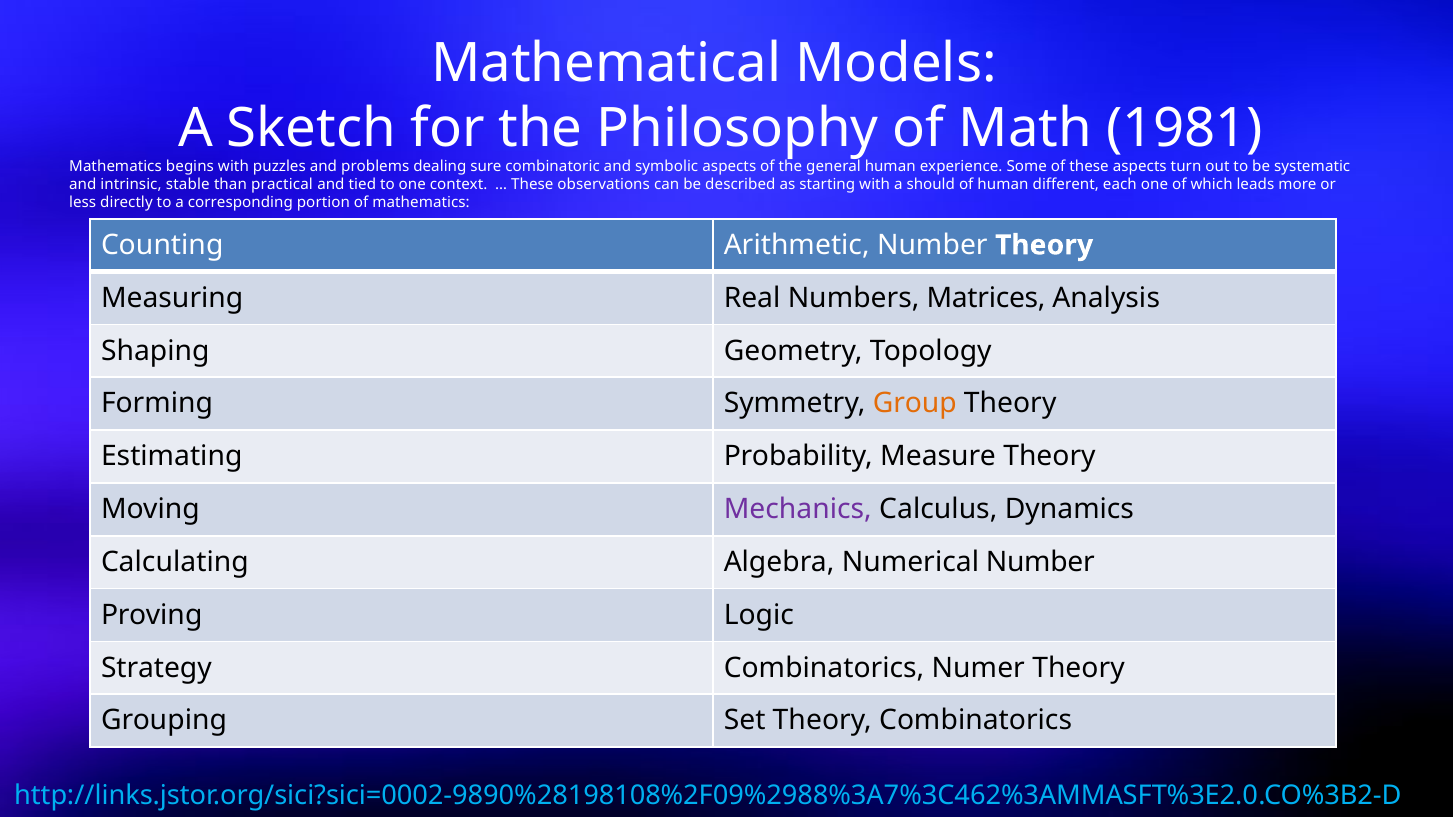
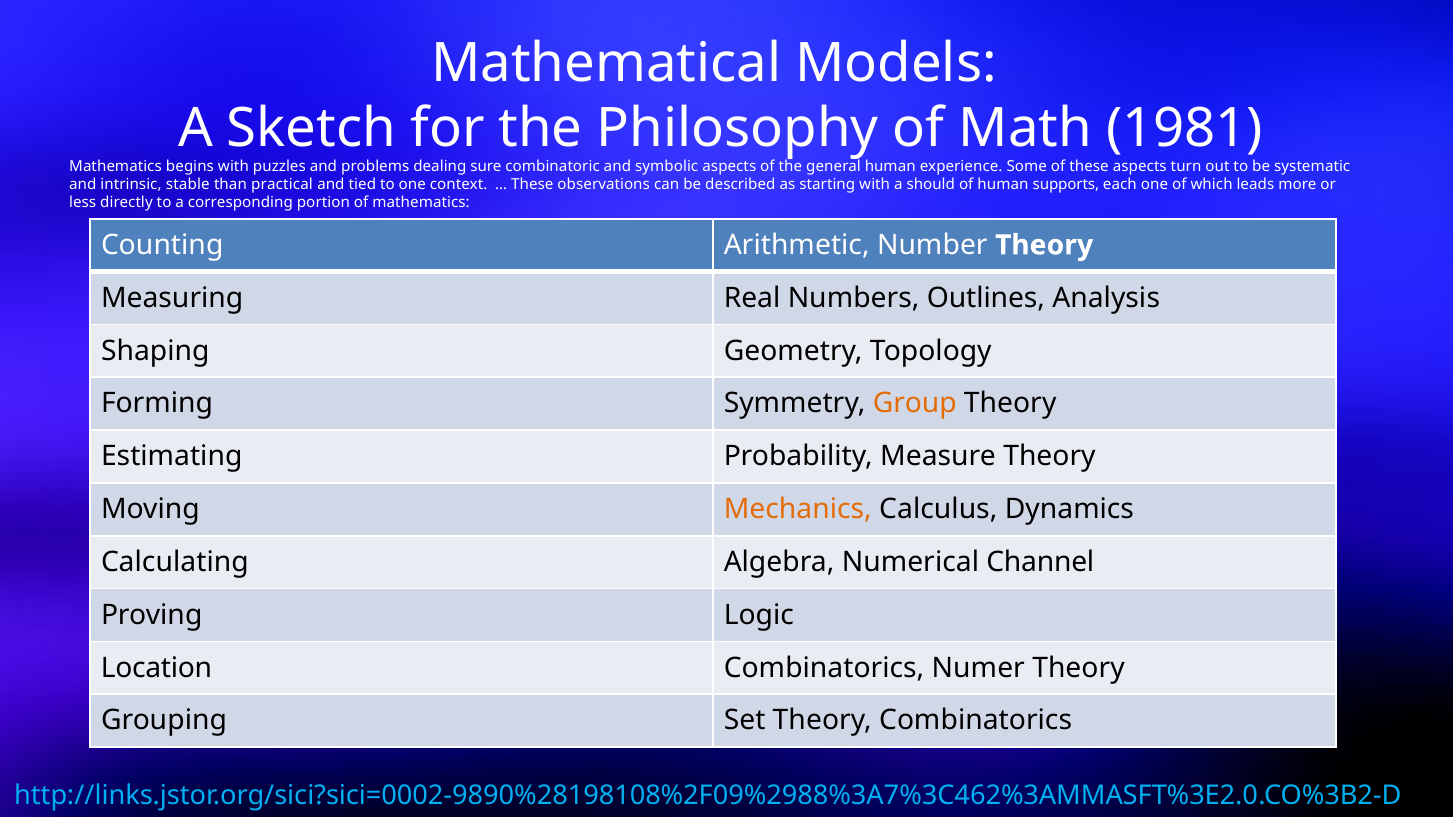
different: different -> supports (1066, 185)
Matrices: Matrices -> Outlines (986, 298)
Mechanics colour: purple -> orange (798, 510)
Numerical Number: Number -> Channel (1040, 562)
Strategy: Strategy -> Location (156, 668)
